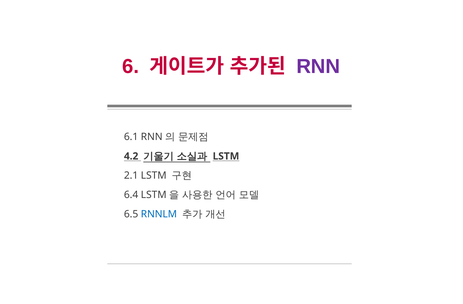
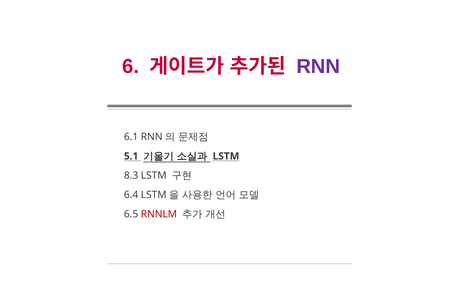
4.2: 4.2 -> 5.1 (131, 156)
2.1: 2.1 -> 8.3 (131, 176)
RNNLM colour: blue -> red (159, 214)
